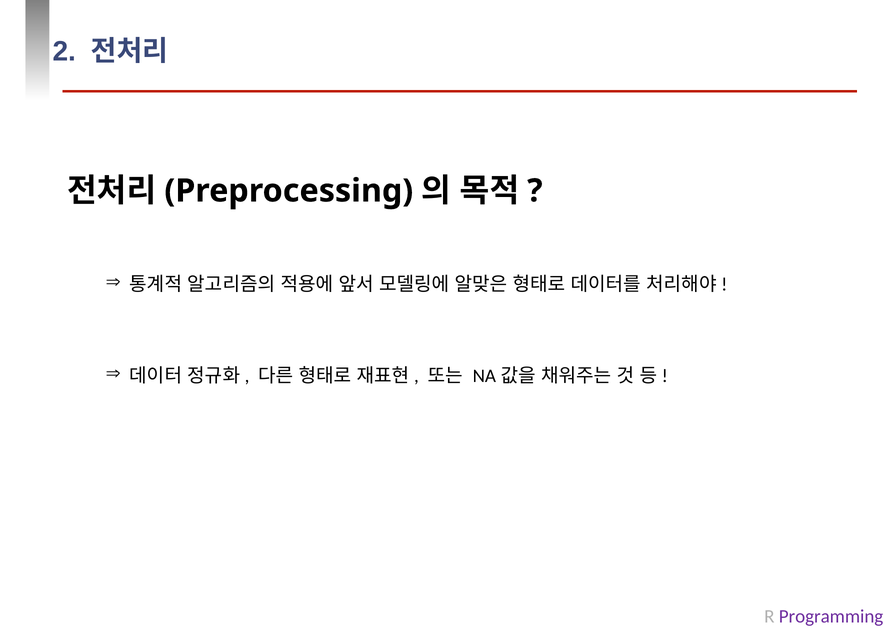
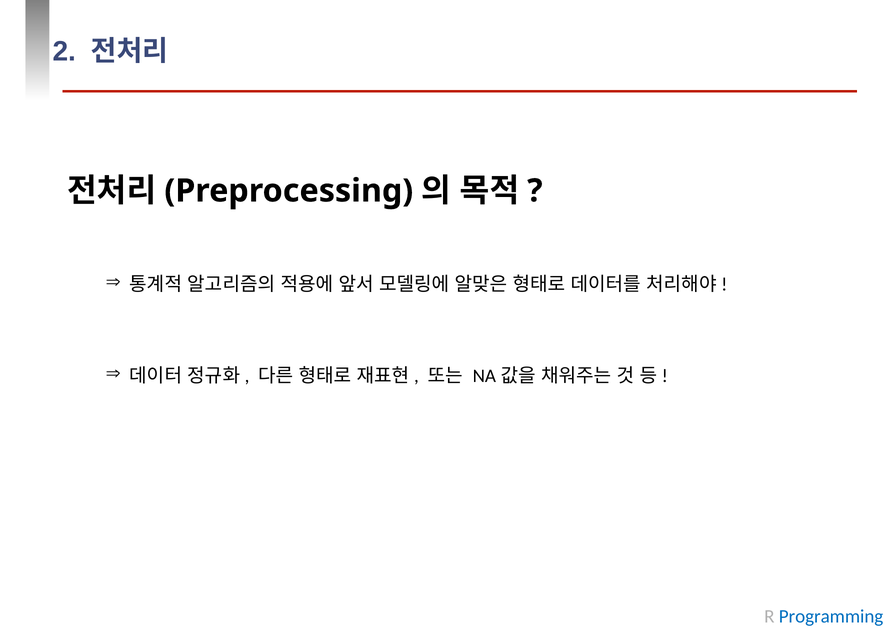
Programming colour: purple -> blue (831, 616)
